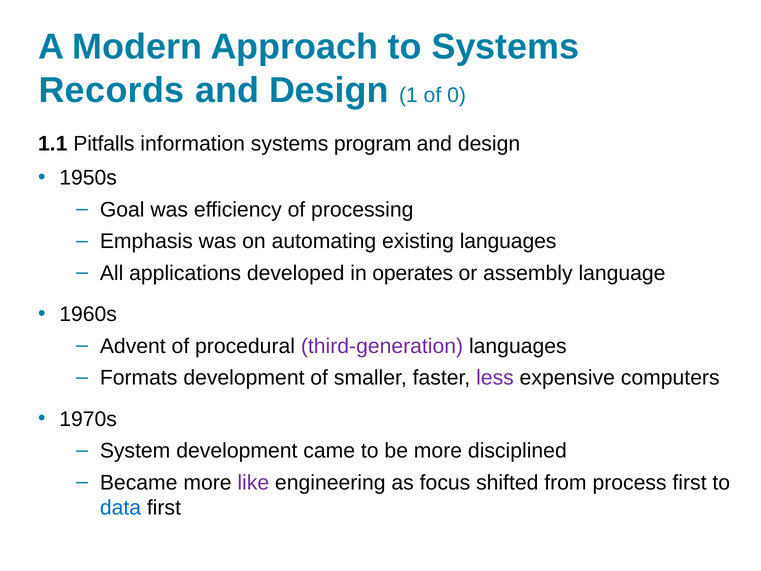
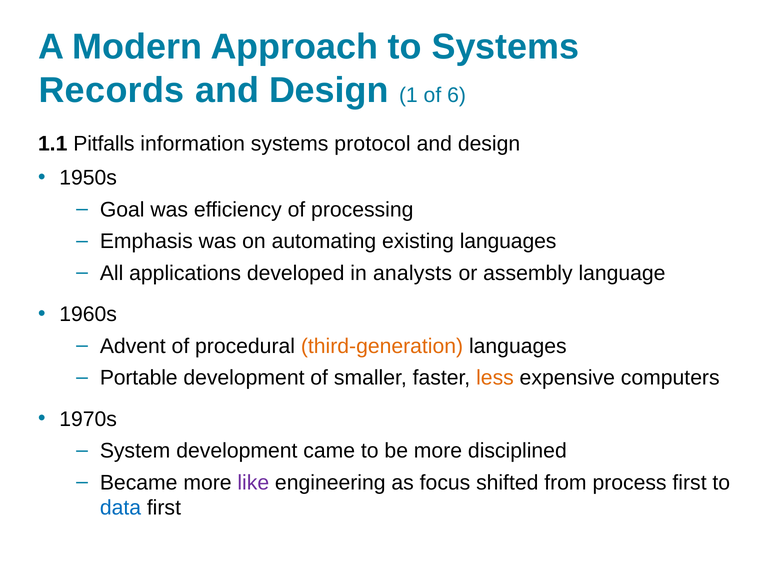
0: 0 -> 6 (457, 95)
program: program -> protocol (373, 144)
operates: operates -> analysts (413, 273)
third-generation colour: purple -> orange (382, 346)
Formats: Formats -> Portable (139, 378)
less colour: purple -> orange (495, 378)
